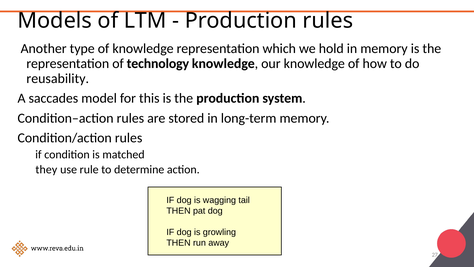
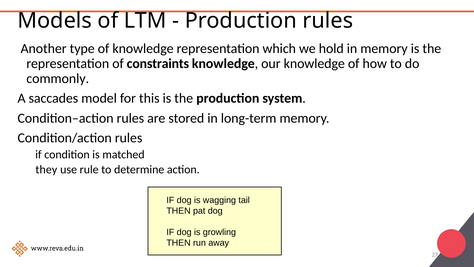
technology: technology -> constraints (158, 63)
reusability: reusability -> commonly (58, 78)
